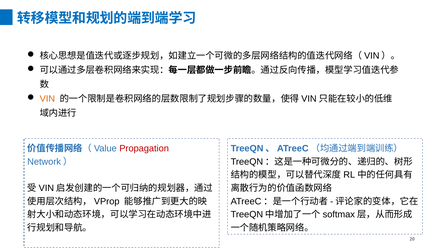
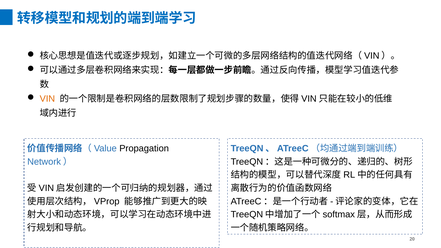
Propagation colour: red -> black (144, 148)
